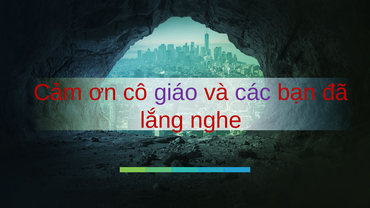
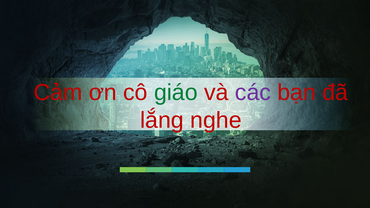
giáo colour: purple -> green (176, 92)
